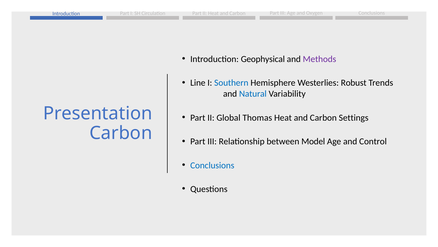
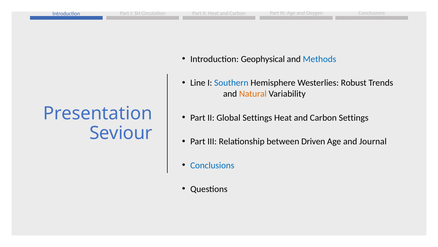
Methods colour: purple -> blue (320, 59)
Natural colour: blue -> orange (253, 94)
Global Thomas: Thomas -> Settings (257, 117)
Carbon: Carbon -> Seviour (121, 133)
Model: Model -> Driven (313, 141)
Control: Control -> Journal (373, 141)
